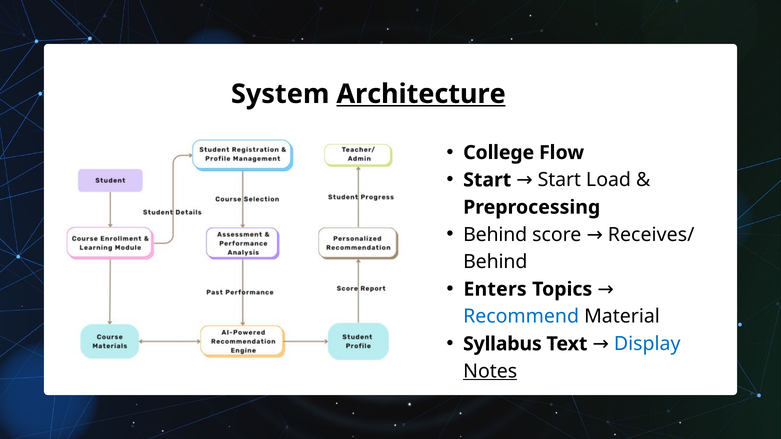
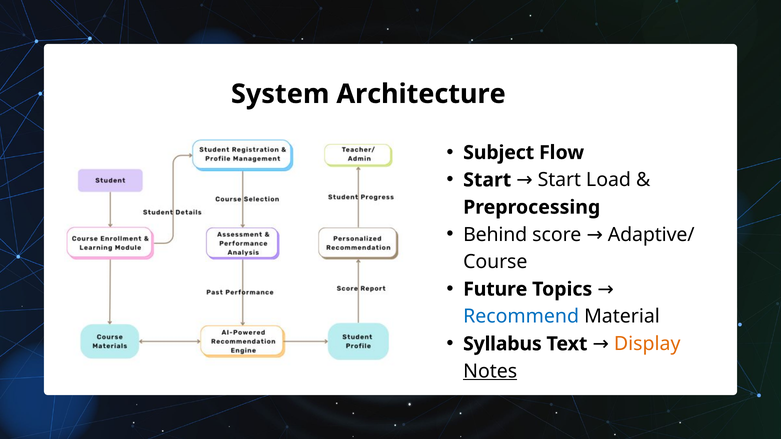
Architecture underline: present -> none (421, 94)
College: College -> Subject (499, 153)
Receives/: Receives/ -> Adaptive/ (651, 235)
Behind: Behind -> Course (495, 262)
Enters: Enters -> Future (495, 289)
Display colour: blue -> orange (647, 344)
